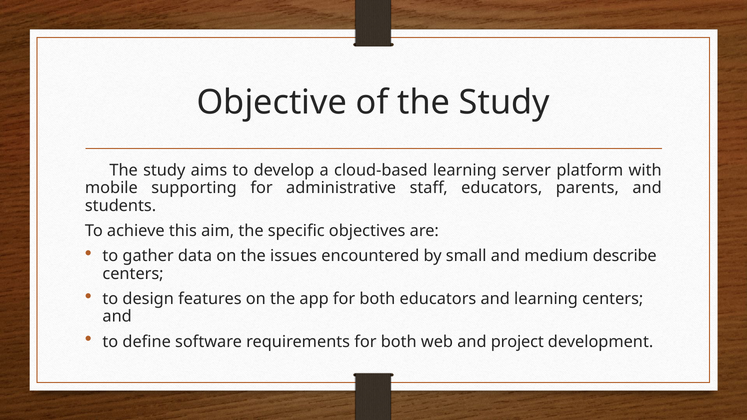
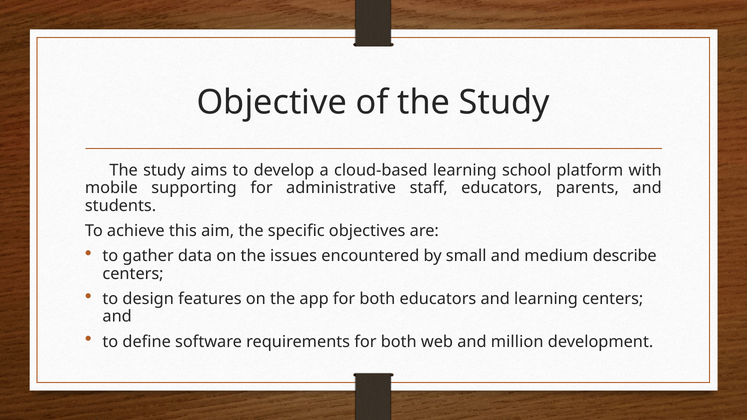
server: server -> school (527, 170)
project: project -> million (517, 342)
